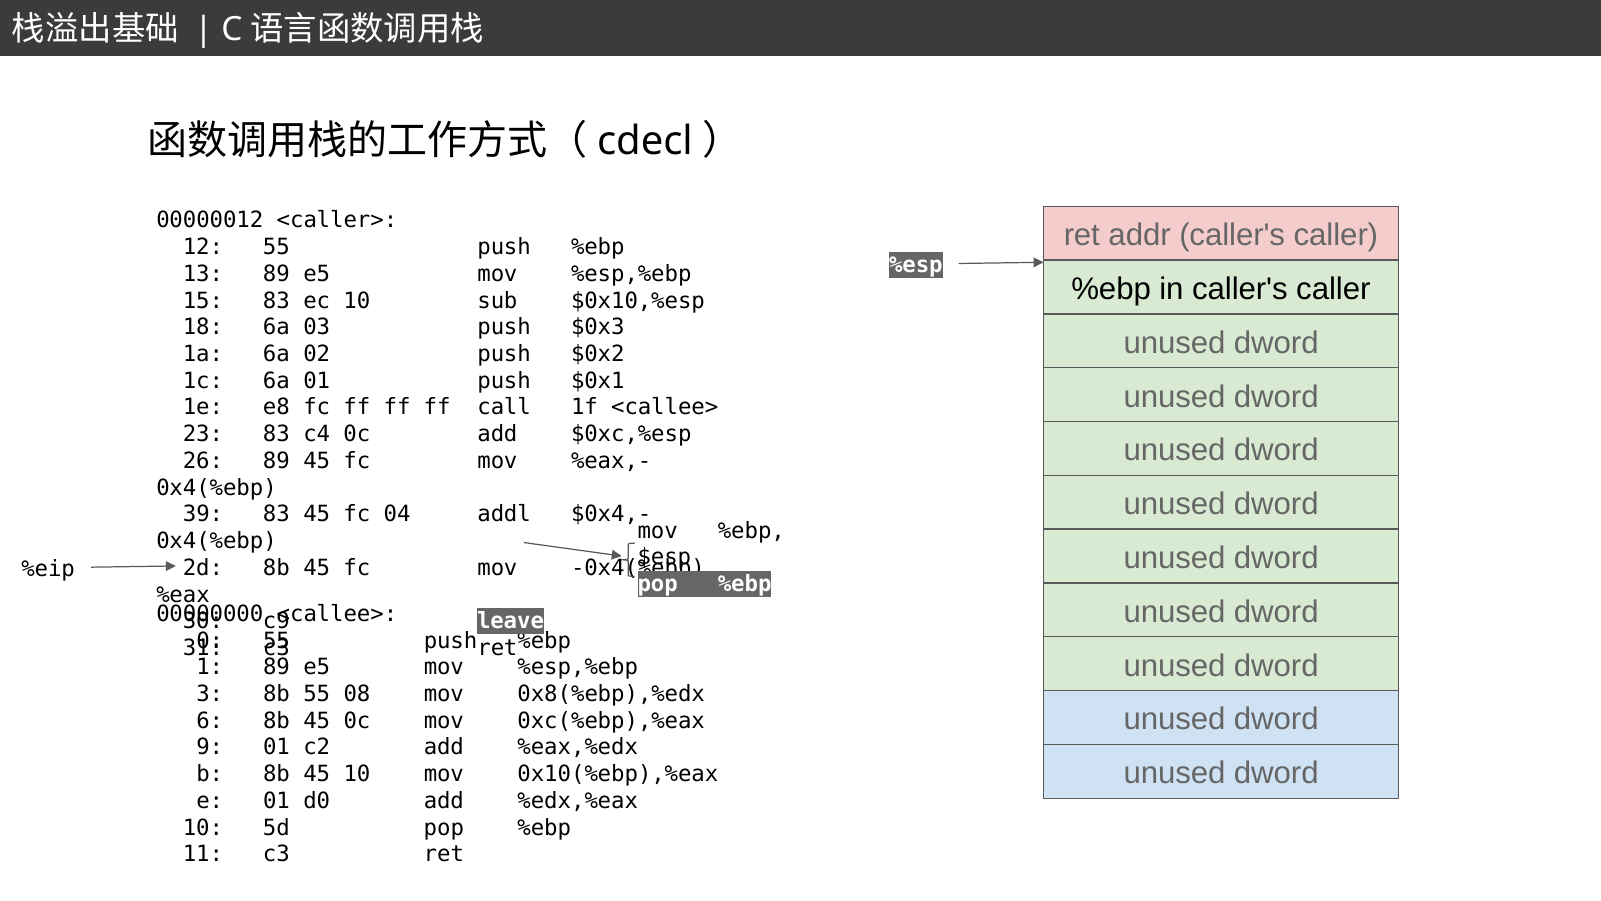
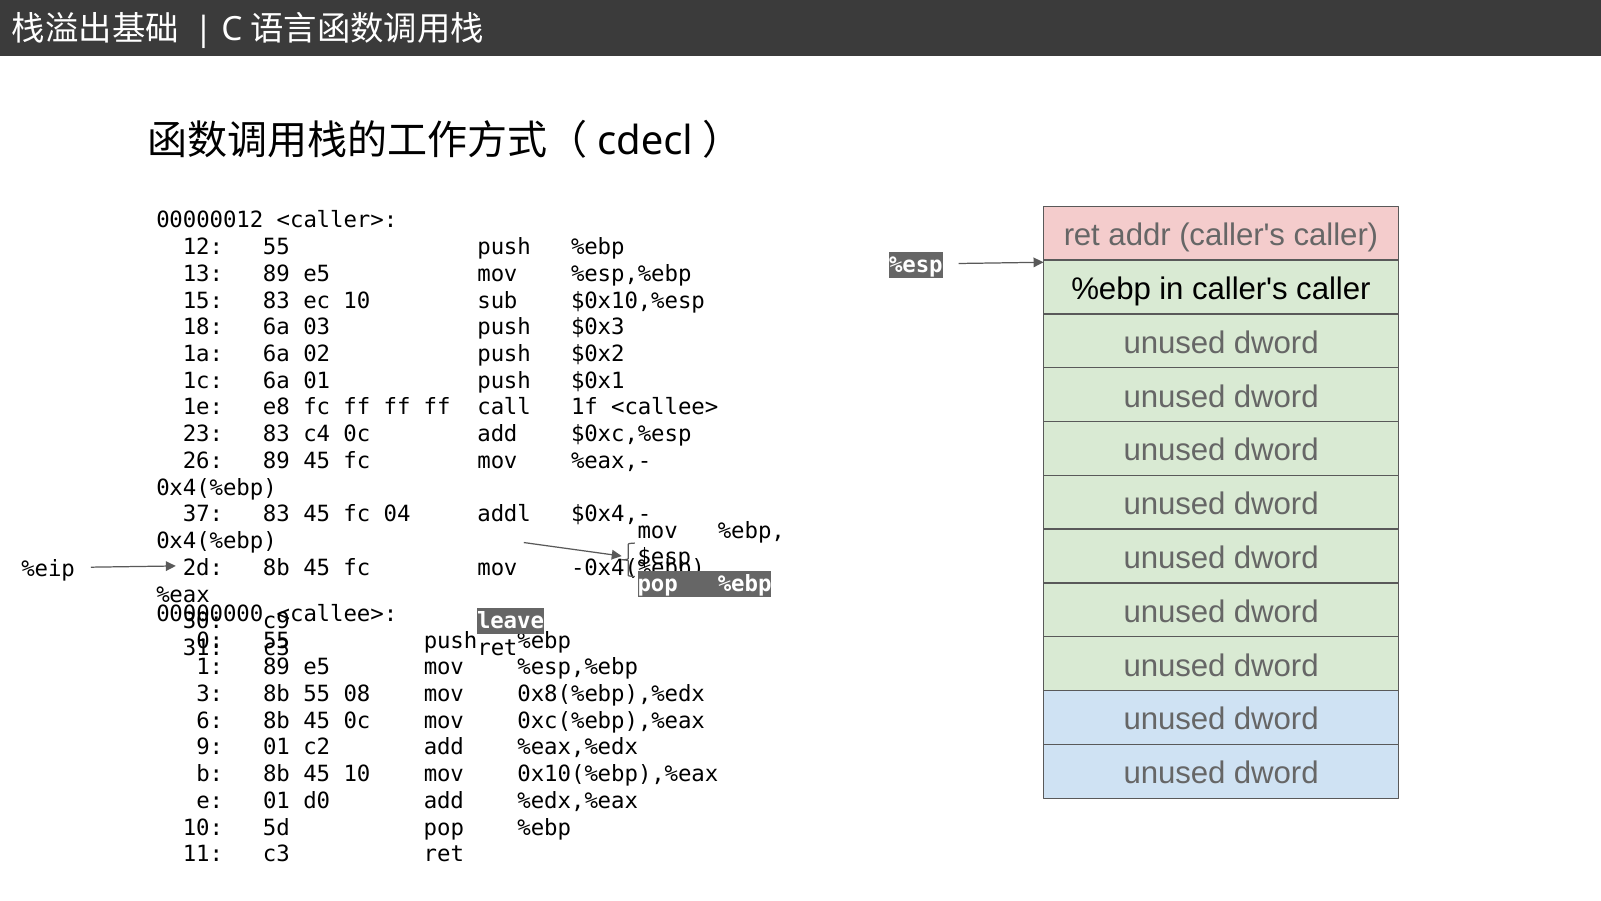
39: 39 -> 37 (203, 514)
